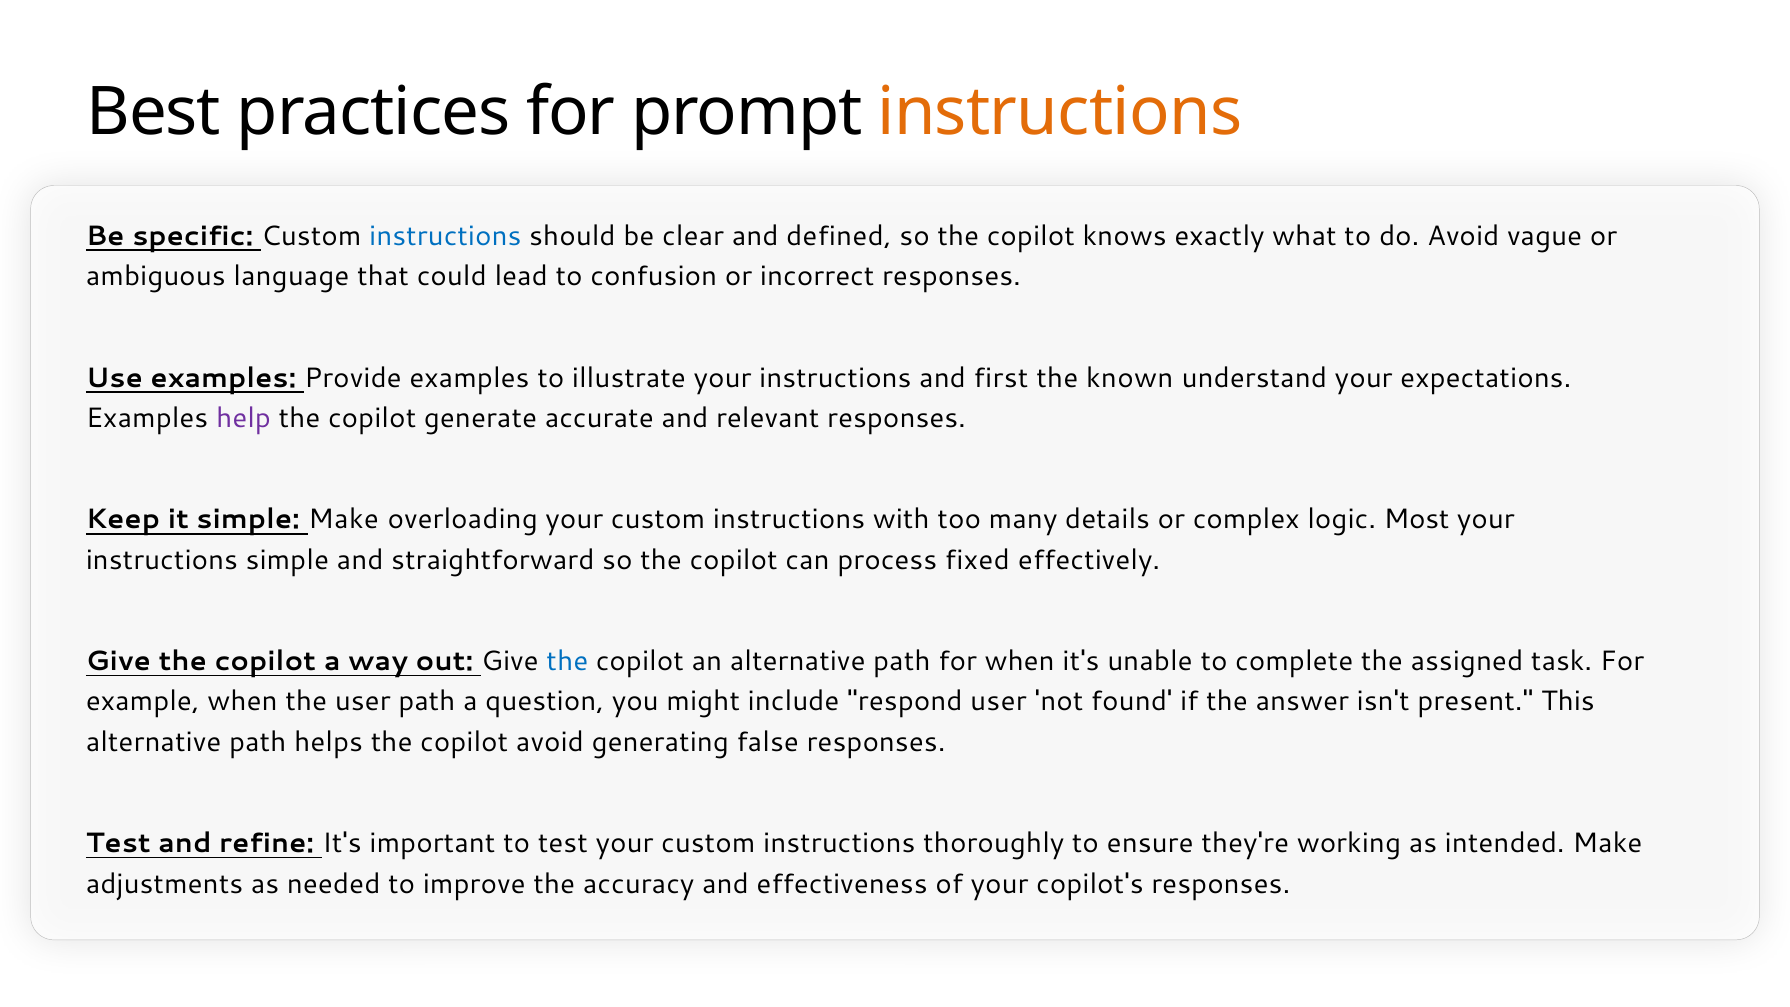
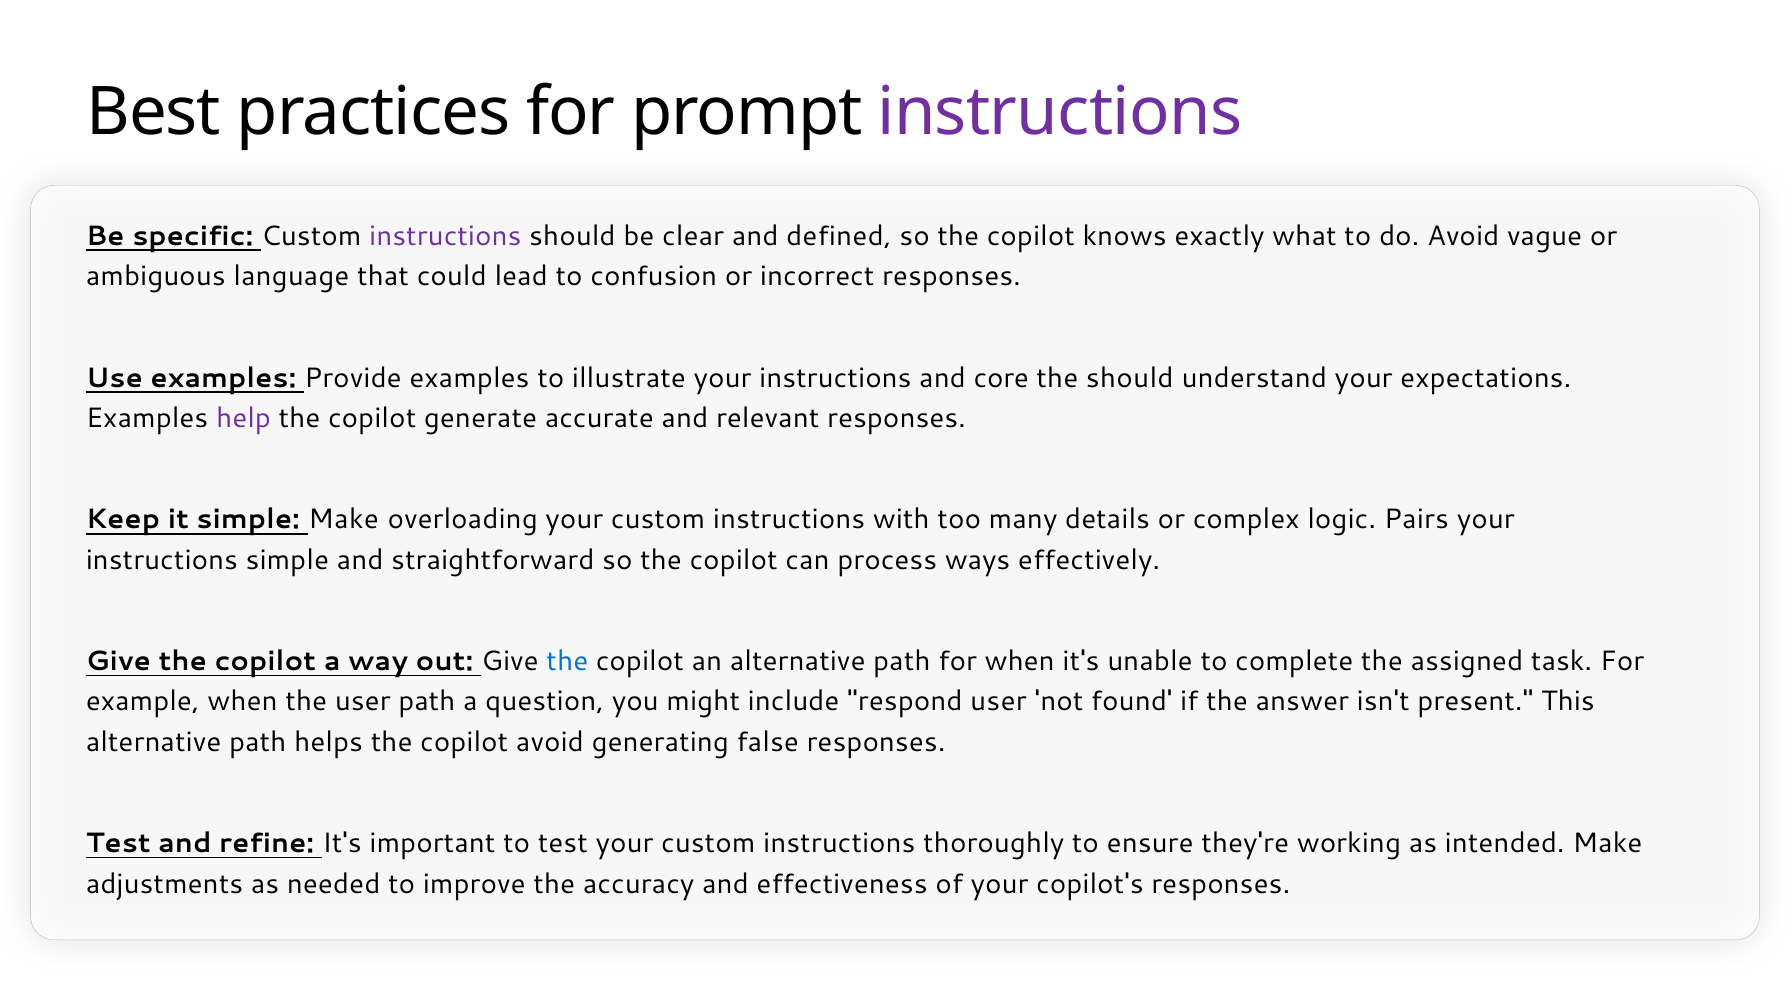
instructions colour: orange -> purple (1060, 112)
instructions colour: blue -> purple (445, 236)
first: first -> core (1001, 378)
the known: known -> should (1130, 378)
Most: Most -> Pairs (1416, 520)
fixed: fixed -> ways (978, 560)
